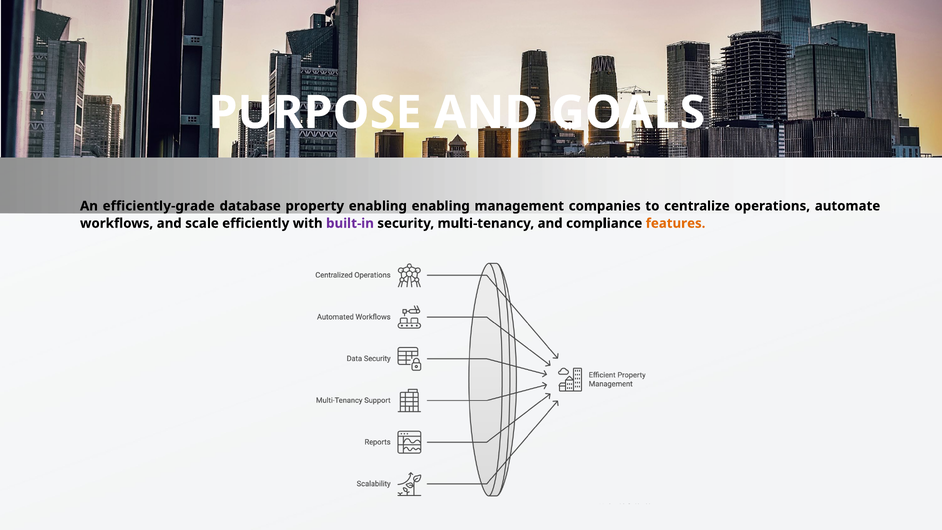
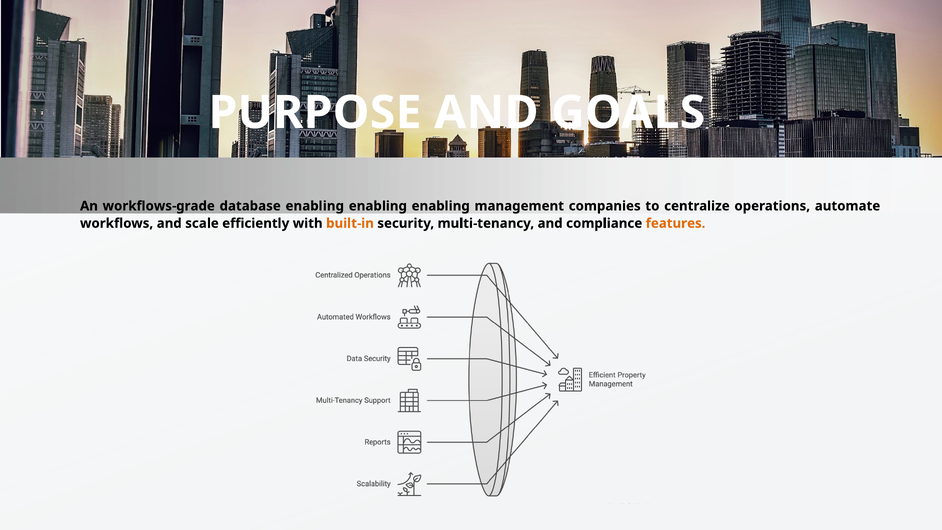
efficiently-grade: efficiently-grade -> workflows-grade (159, 206)
database property: property -> enabling (315, 206)
built-in colour: purple -> orange (350, 223)
